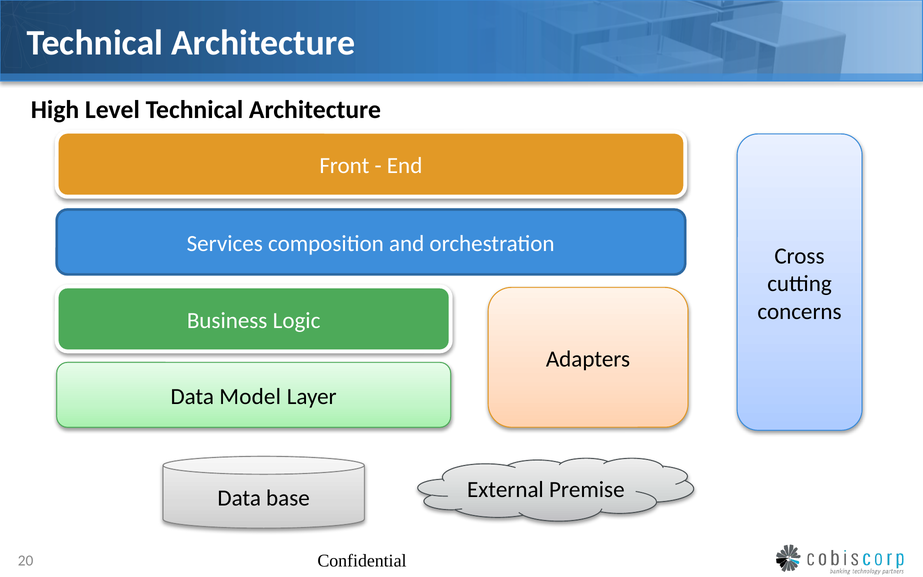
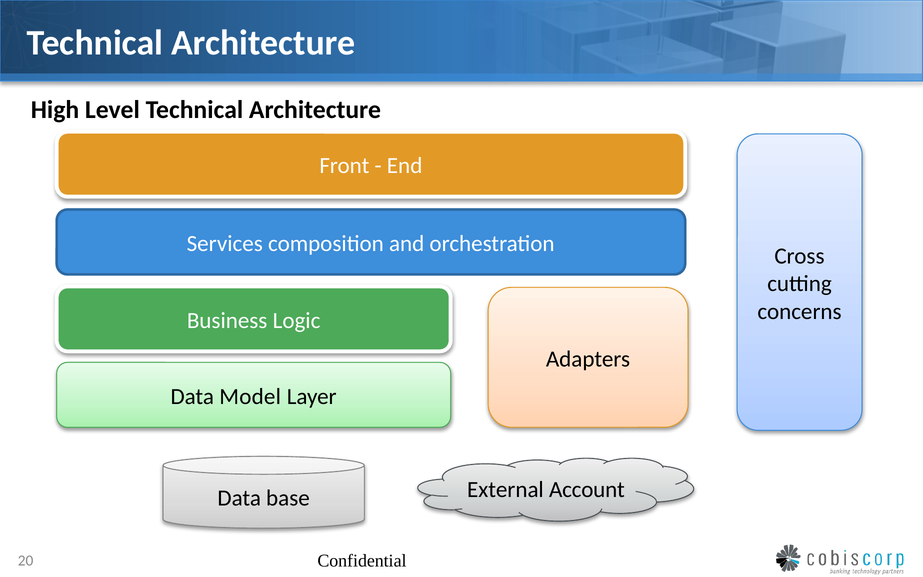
Premise: Premise -> Account (587, 490)
